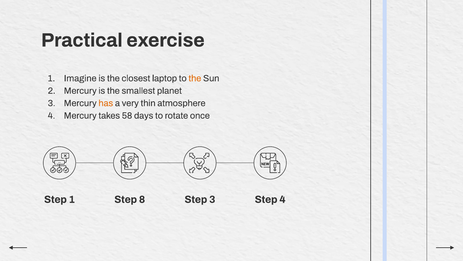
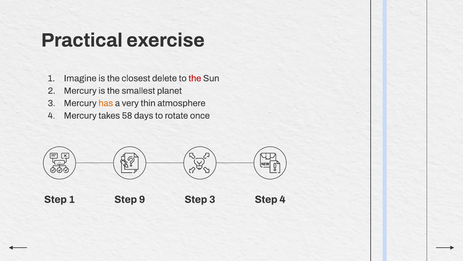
laptop: laptop -> delete (165, 78)
the colour: orange -> red (195, 78)
8: 8 -> 9 (142, 199)
